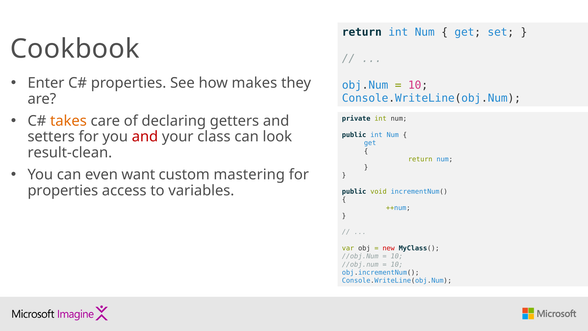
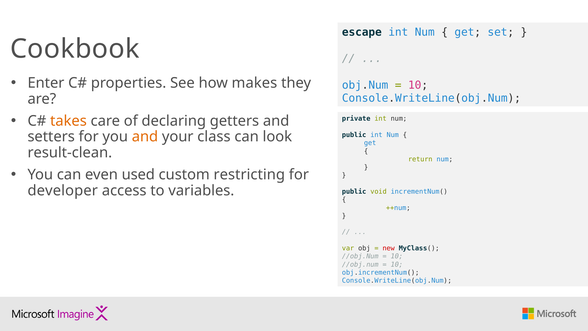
return: return -> escape (362, 32)
and colour: red -> orange (145, 137)
want: want -> used (138, 175)
mastering: mastering -> restricting (249, 175)
properties: properties -> developer (63, 190)
